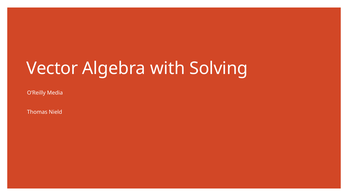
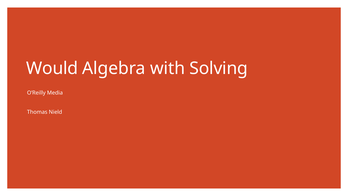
Vector: Vector -> Would (52, 68)
